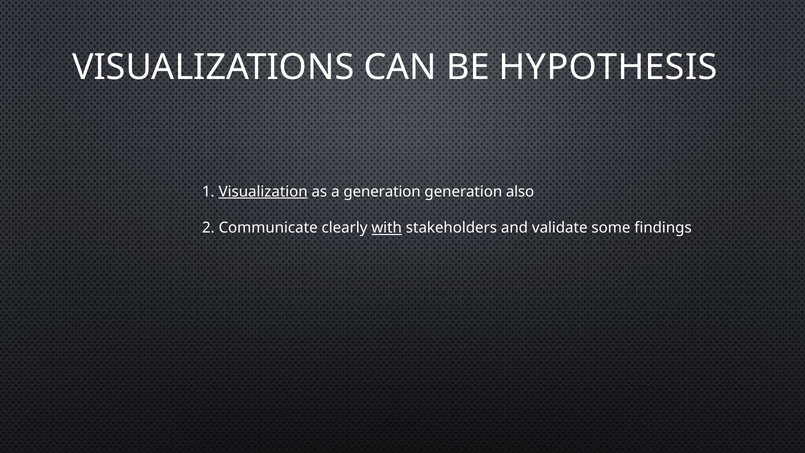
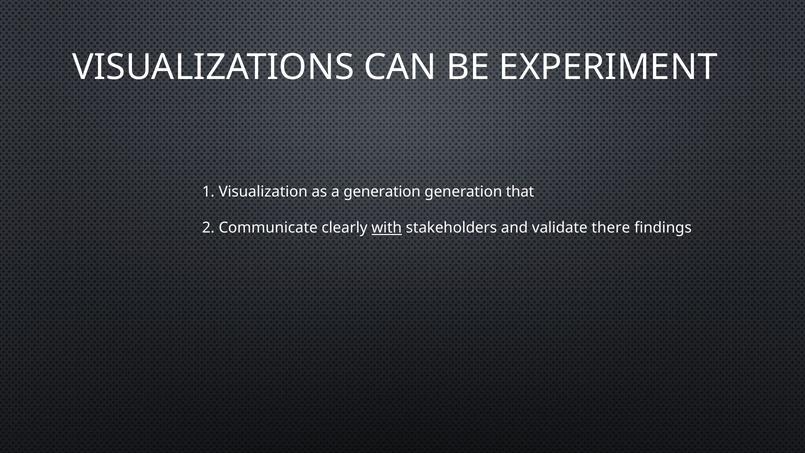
HYPOTHESIS: HYPOTHESIS -> EXPERIMENT (608, 67)
Visualization underline: present -> none (263, 192)
also: also -> that (520, 192)
some: some -> there (611, 228)
